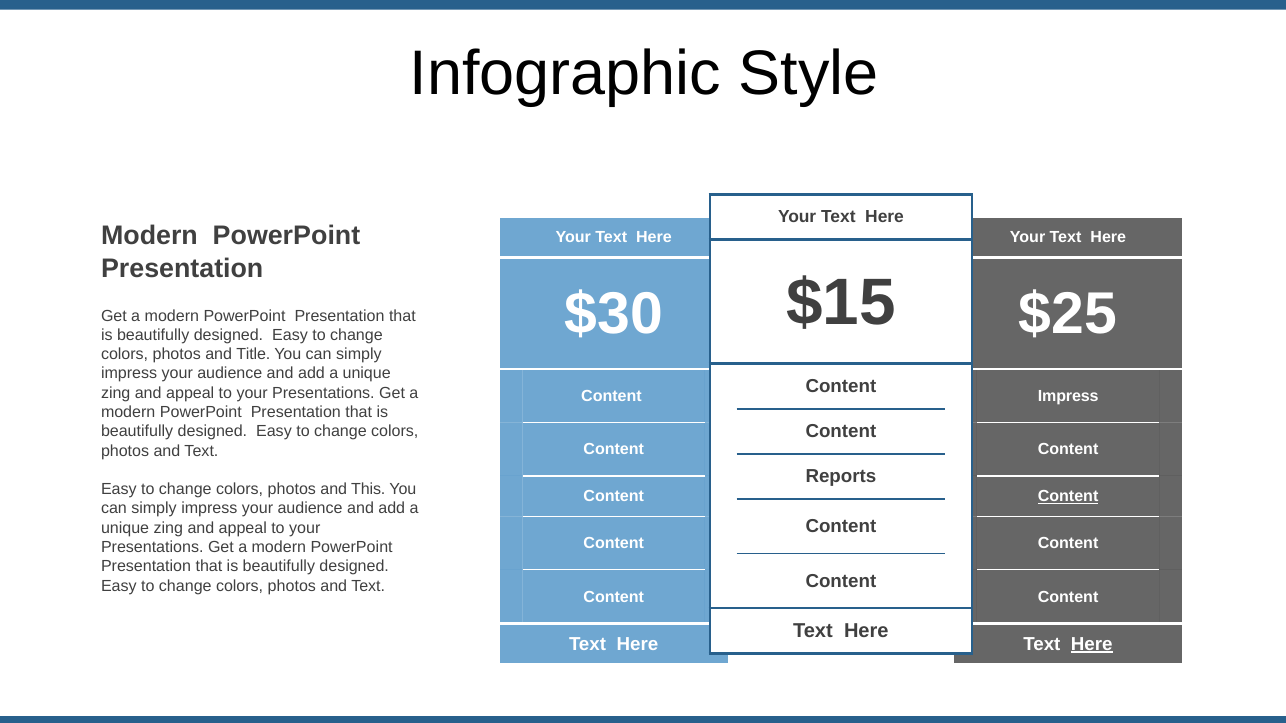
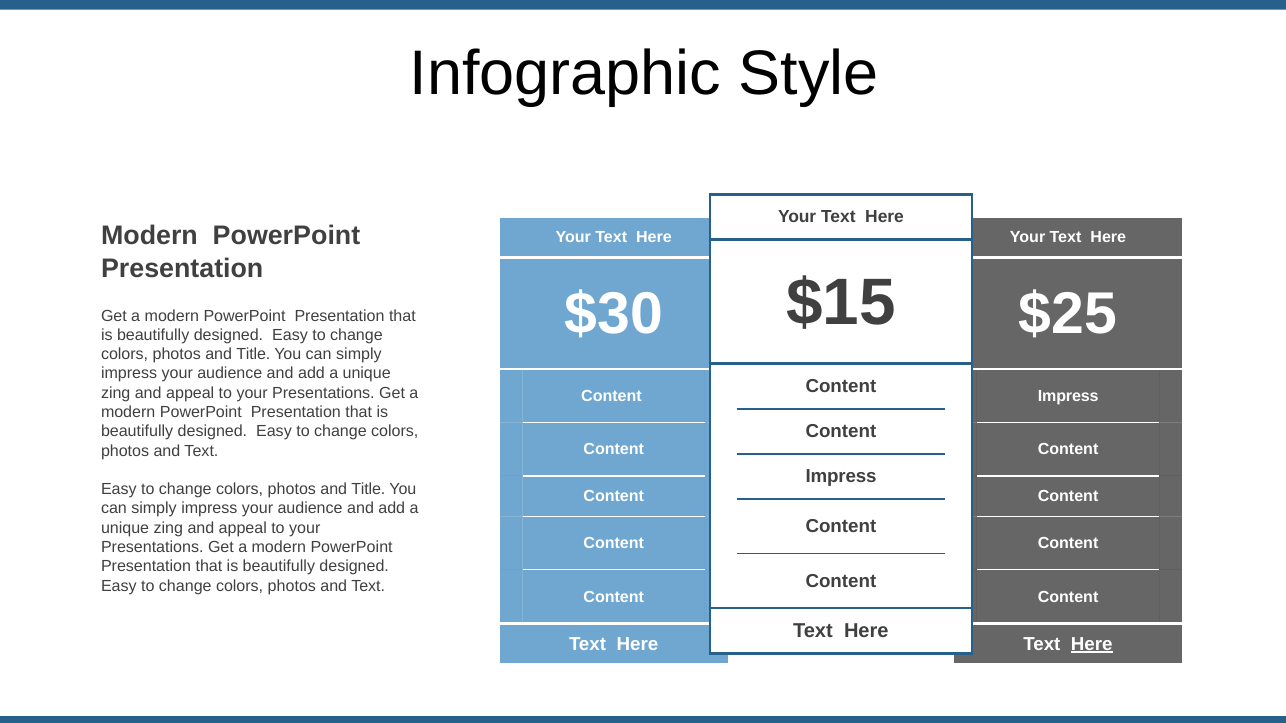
Reports: Reports -> Impress (841, 477)
This: This -> Title (368, 490)
Content underline: present -> none (1068, 497)
